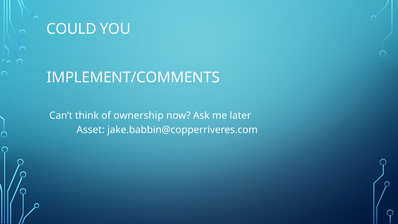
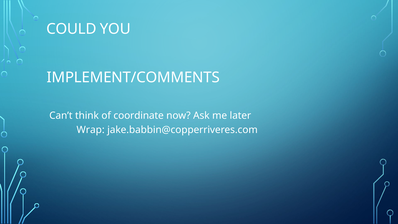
ownership: ownership -> coordinate (139, 116)
Asset: Asset -> Wrap (91, 130)
